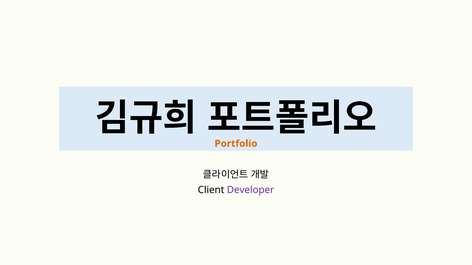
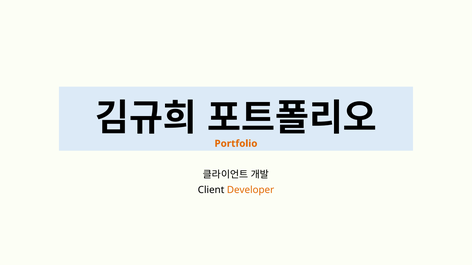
Developer colour: purple -> orange (251, 190)
